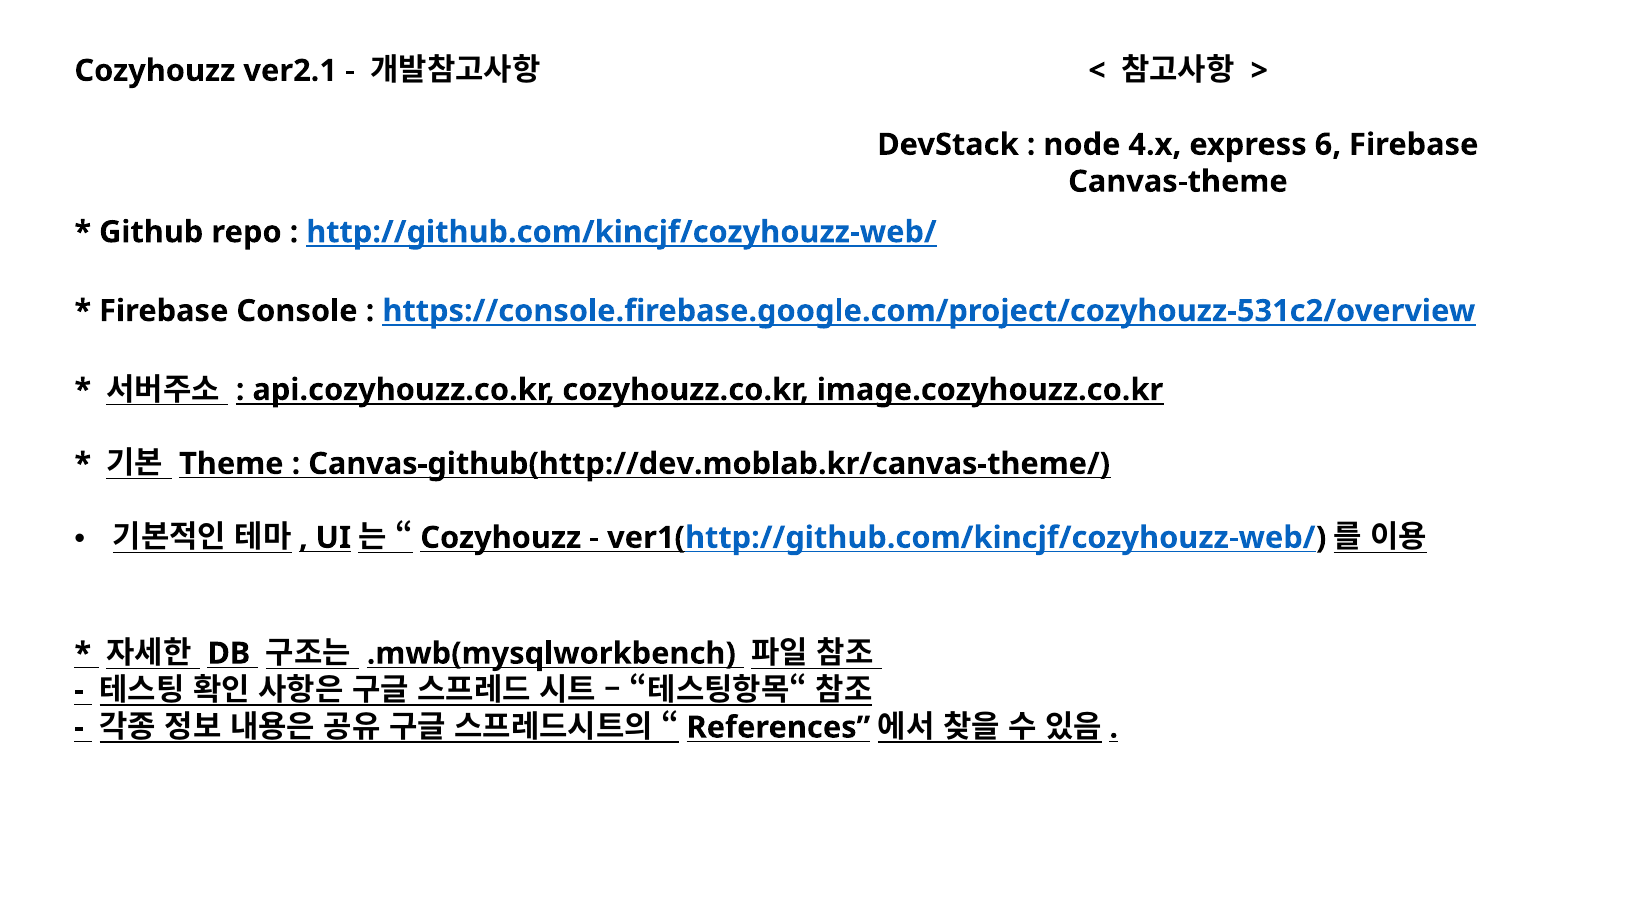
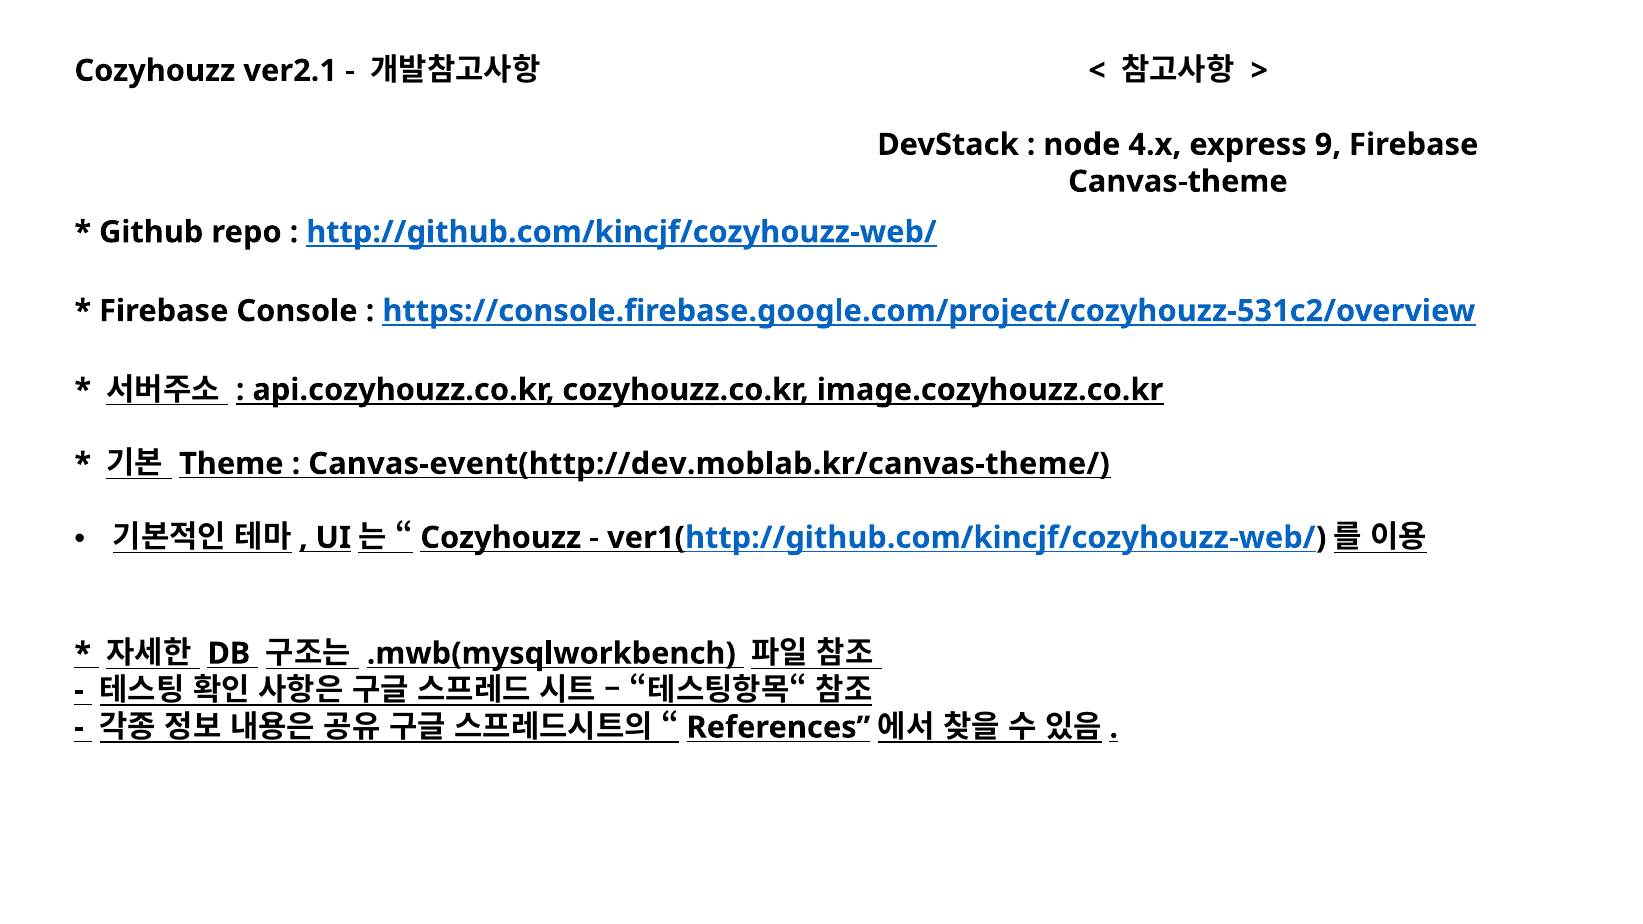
6: 6 -> 9 (1328, 145)
Canvas-github(http://dev.moblab.kr/canvas-theme/: Canvas-github(http://dev.moblab.kr/canvas-theme/ -> Canvas-event(http://dev.moblab.kr/canvas-theme/ (709, 464)
